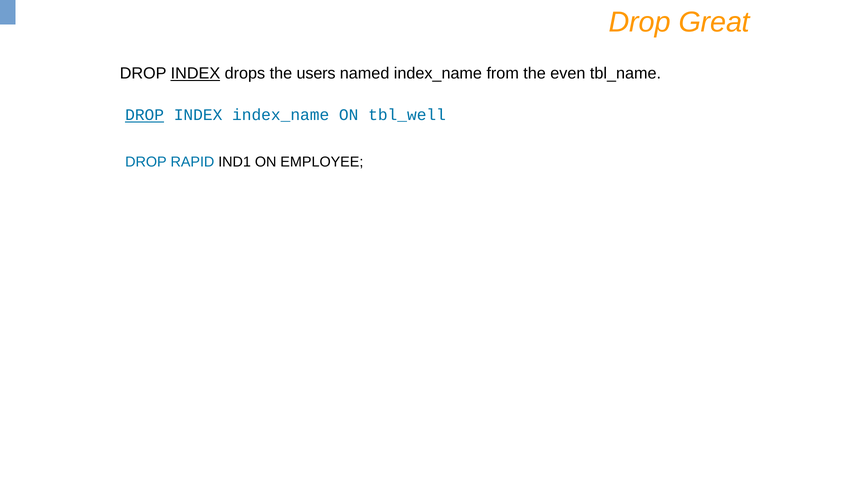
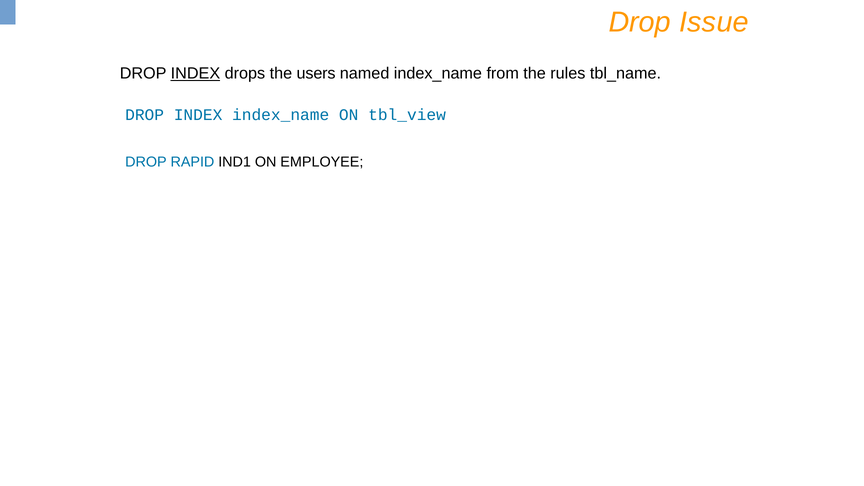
Great: Great -> Issue (714, 22)
even: even -> rules (568, 73)
DROP underline: present -> none (145, 115)
tbl_well: tbl_well -> tbl_view (407, 115)
